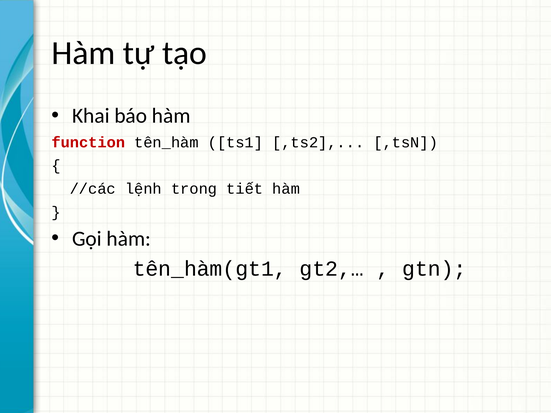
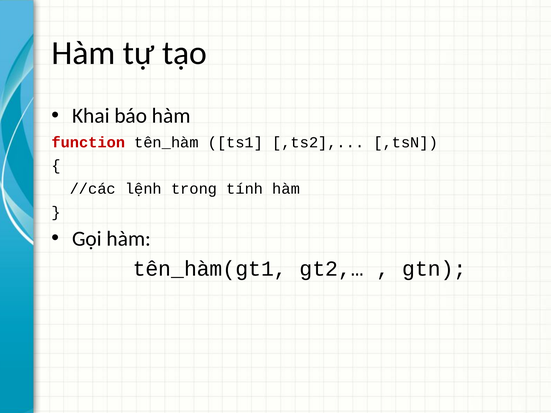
tiết: tiết -> tính (245, 189)
